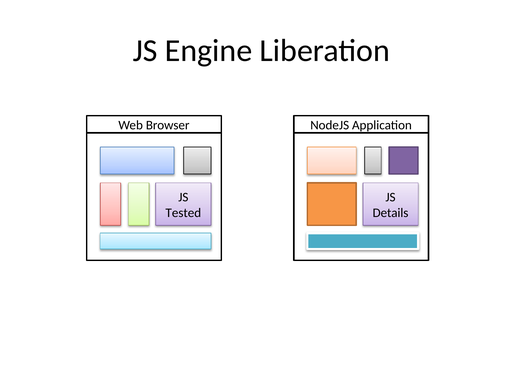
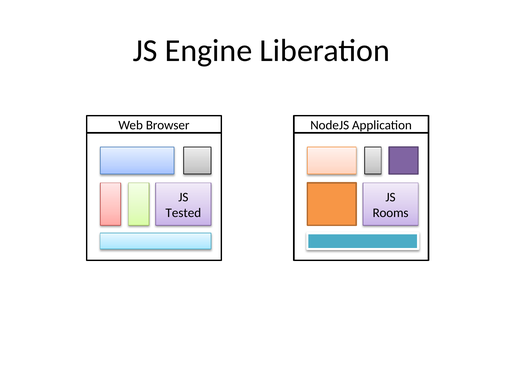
Details: Details -> Rooms (391, 213)
